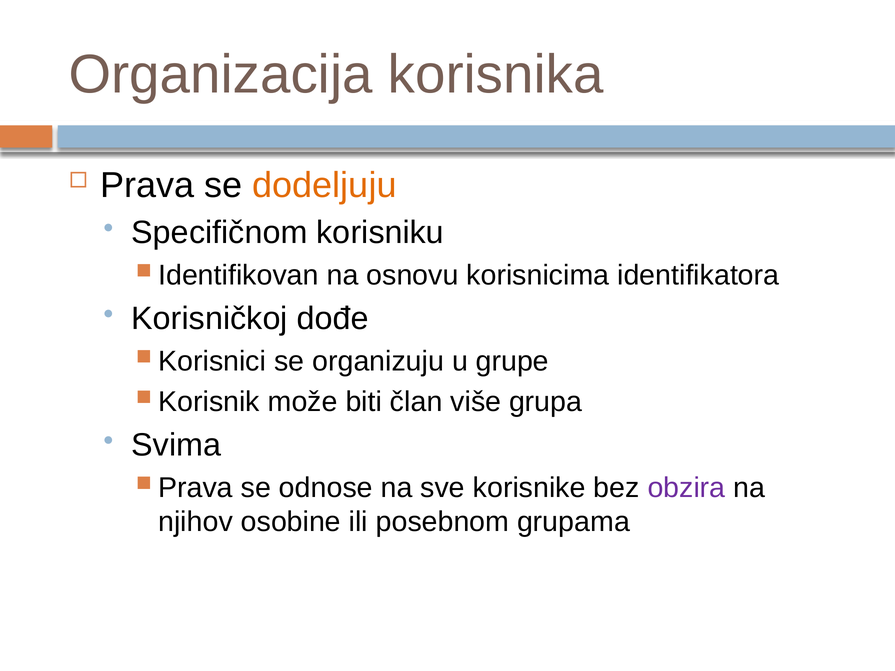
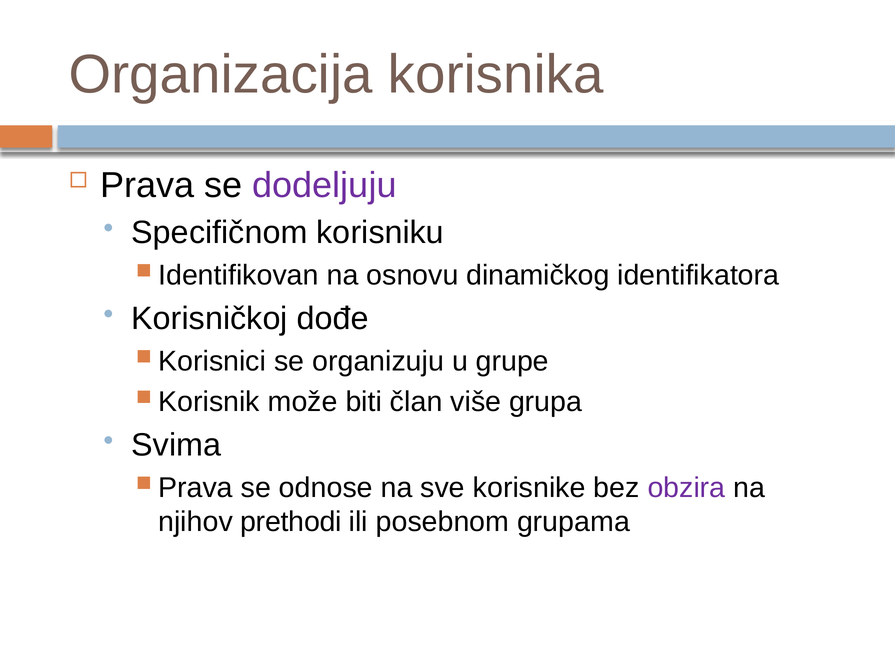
dodeljuju colour: orange -> purple (324, 185)
korisnicima: korisnicima -> dinamičkog (538, 275)
osobine: osobine -> prethodi (291, 522)
